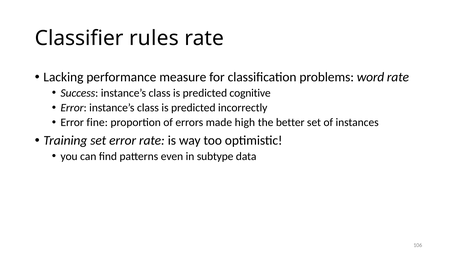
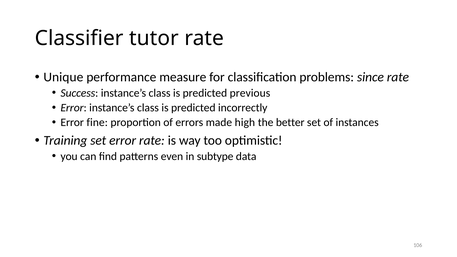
rules: rules -> tutor (154, 38)
Lacking: Lacking -> Unique (63, 77)
word: word -> since (371, 77)
cognitive: cognitive -> previous (250, 93)
